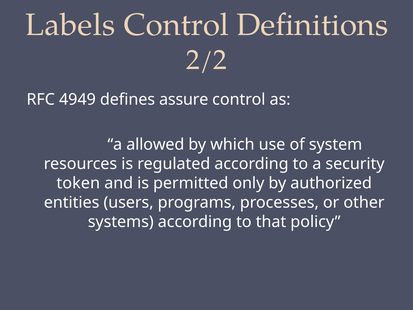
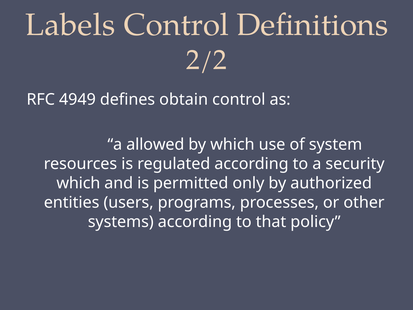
assure: assure -> obtain (184, 99)
token: token -> which (78, 183)
